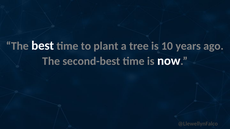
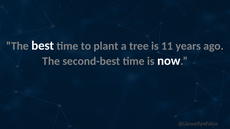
10: 10 -> 11 (167, 46)
